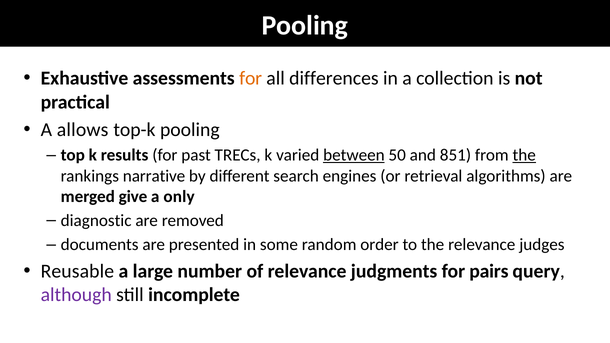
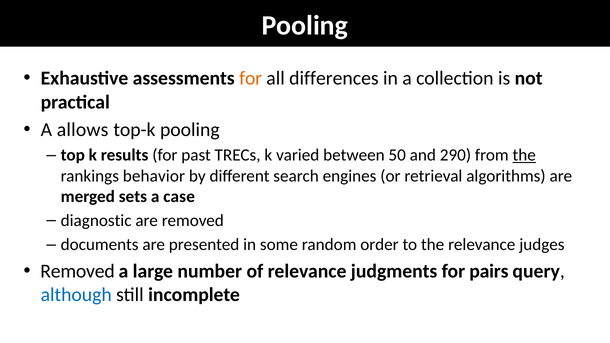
between underline: present -> none (354, 155)
851: 851 -> 290 (455, 155)
narrative: narrative -> behavior (154, 176)
give: give -> sets (133, 197)
only: only -> case (179, 197)
Reusable: Reusable -> Removed (78, 271)
although colour: purple -> blue (76, 295)
